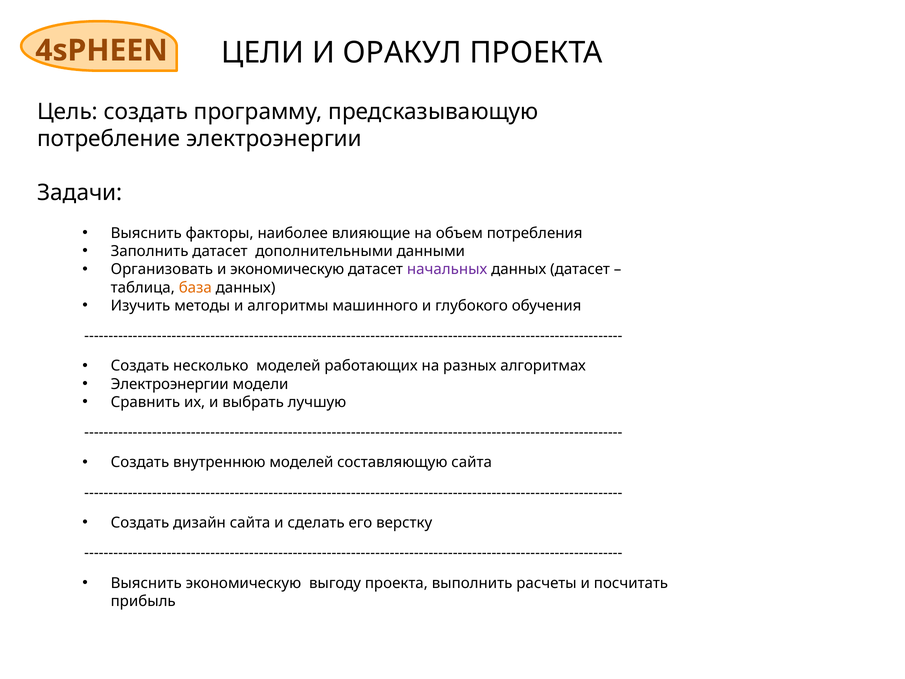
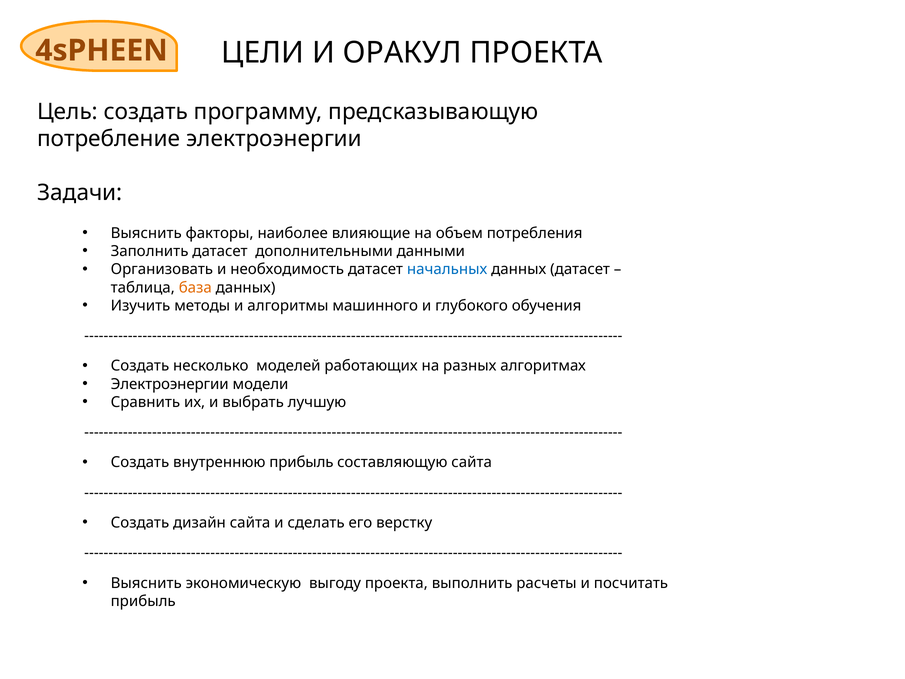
и экономическую: экономическую -> необходимость (287, 269)
начальных colour: purple -> blue (447, 269)
внутреннюю моделей: моделей -> прибыль (301, 462)
